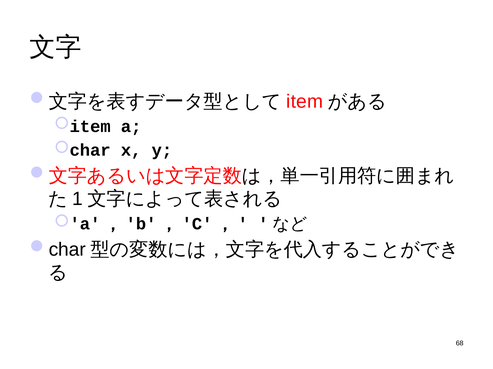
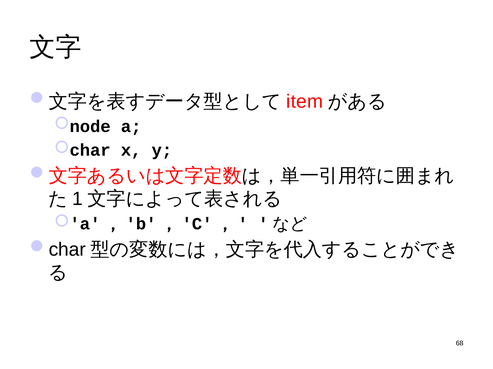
item: item -> node (90, 127)
